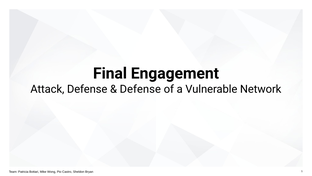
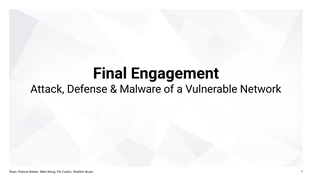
Defense: Defense -> Malware (140, 89)
